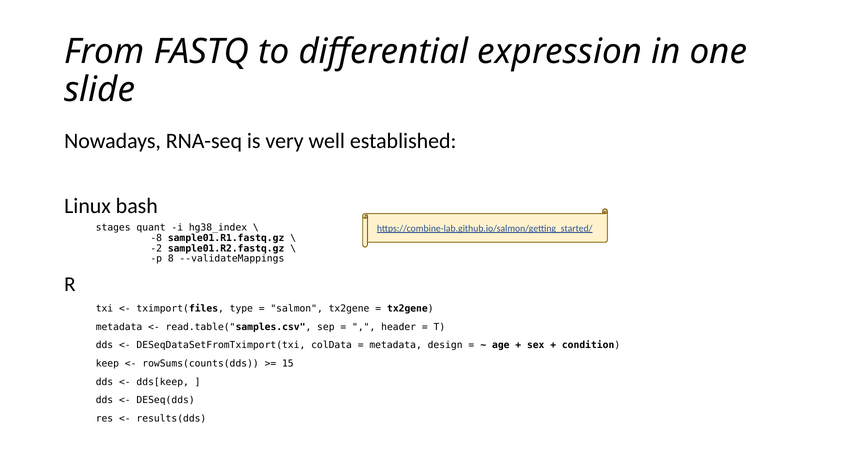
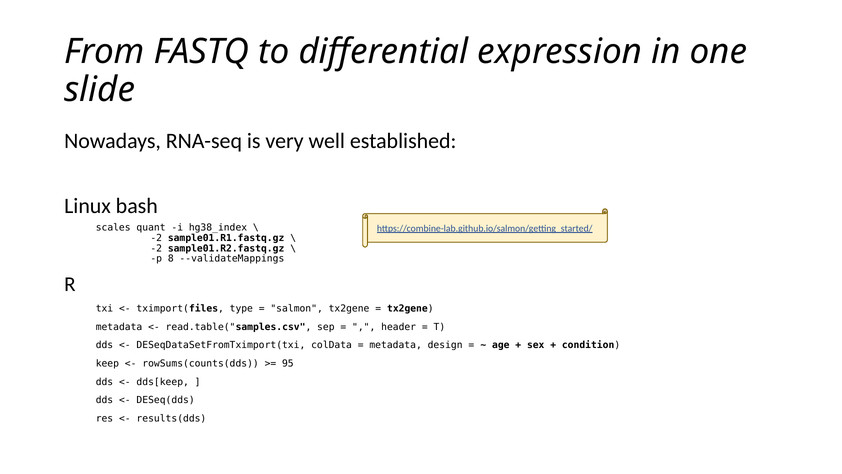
stages: stages -> scales (113, 227)
-8: -8 -> -2 (156, 238)
15: 15 -> 95 (288, 363)
